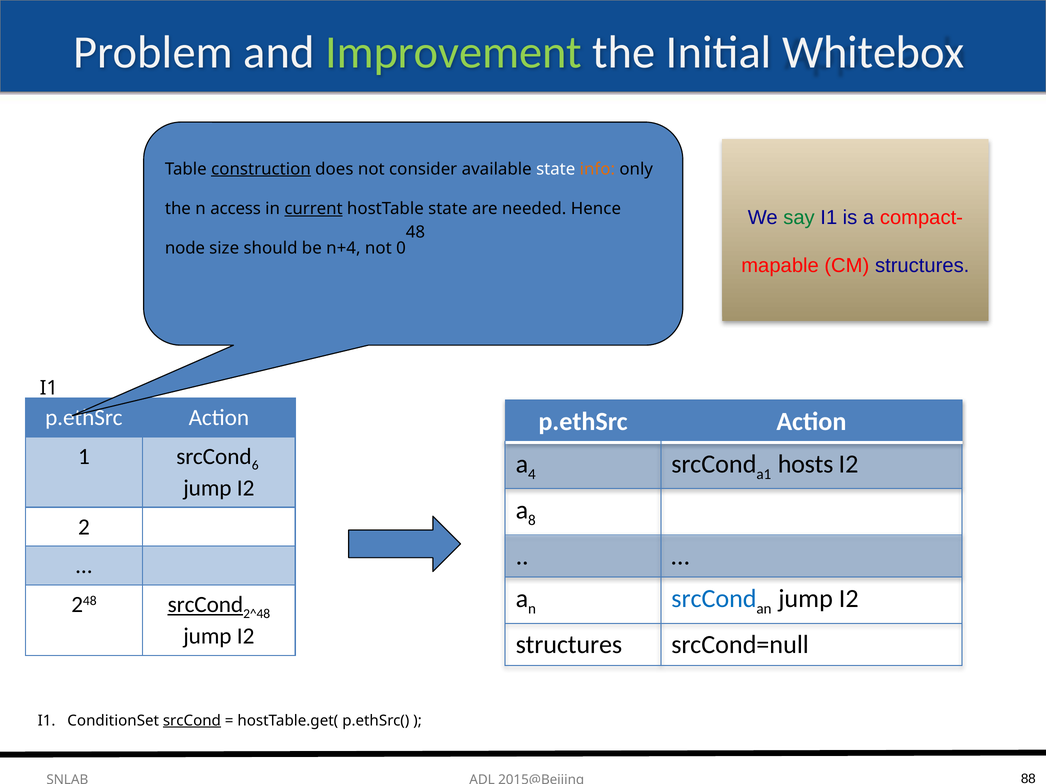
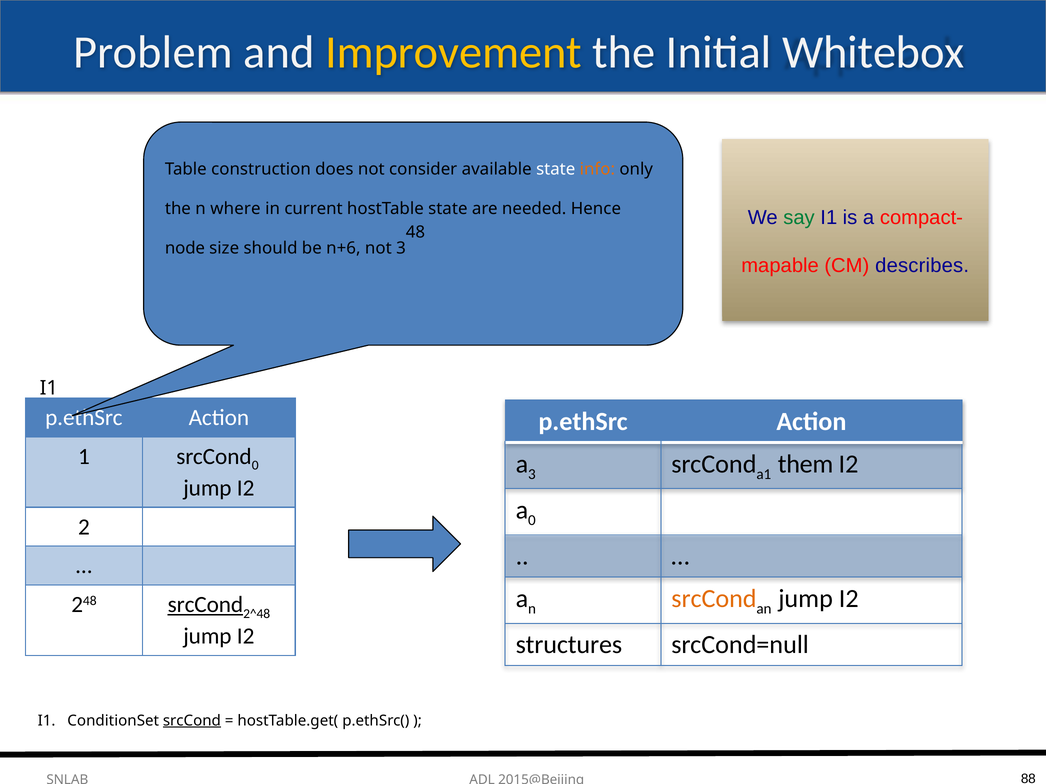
Improvement colour: light green -> yellow (453, 52)
construction underline: present -> none (261, 169)
access: access -> where (235, 209)
current underline: present -> none (314, 209)
n+4: n+4 -> n+6 (343, 248)
not 0: 0 -> 3 (401, 248)
CM structures: structures -> describes (922, 266)
srcCond 6: 6 -> 0 (255, 466)
a 4: 4 -> 3 (532, 474)
hosts: hosts -> them (806, 464)
a 8: 8 -> 0 (532, 521)
srcCond colour: blue -> orange (714, 599)
